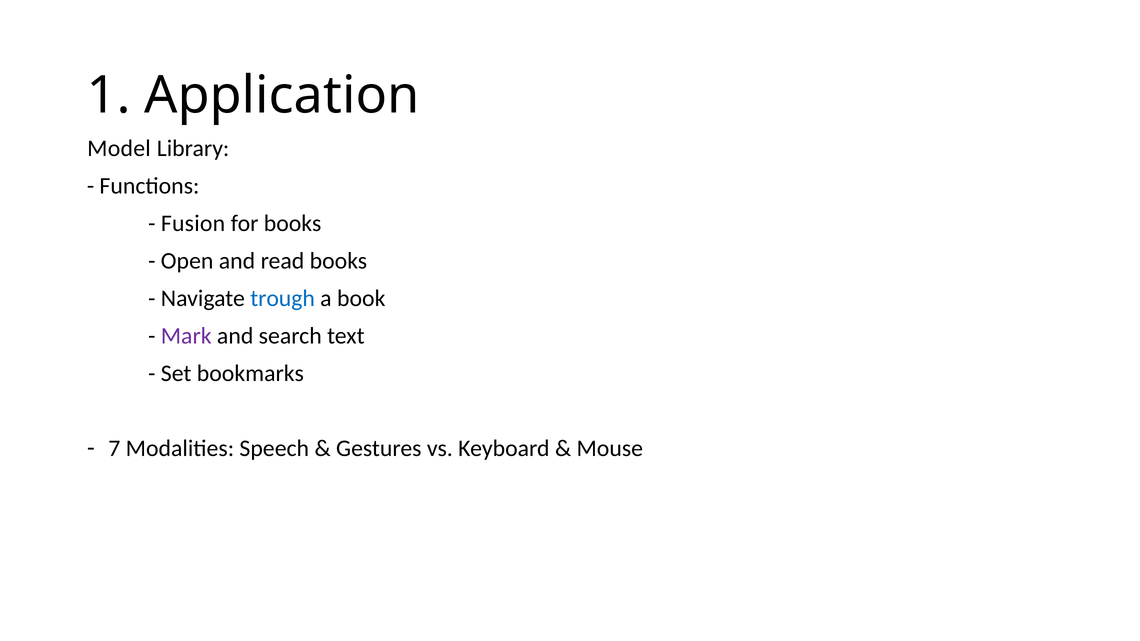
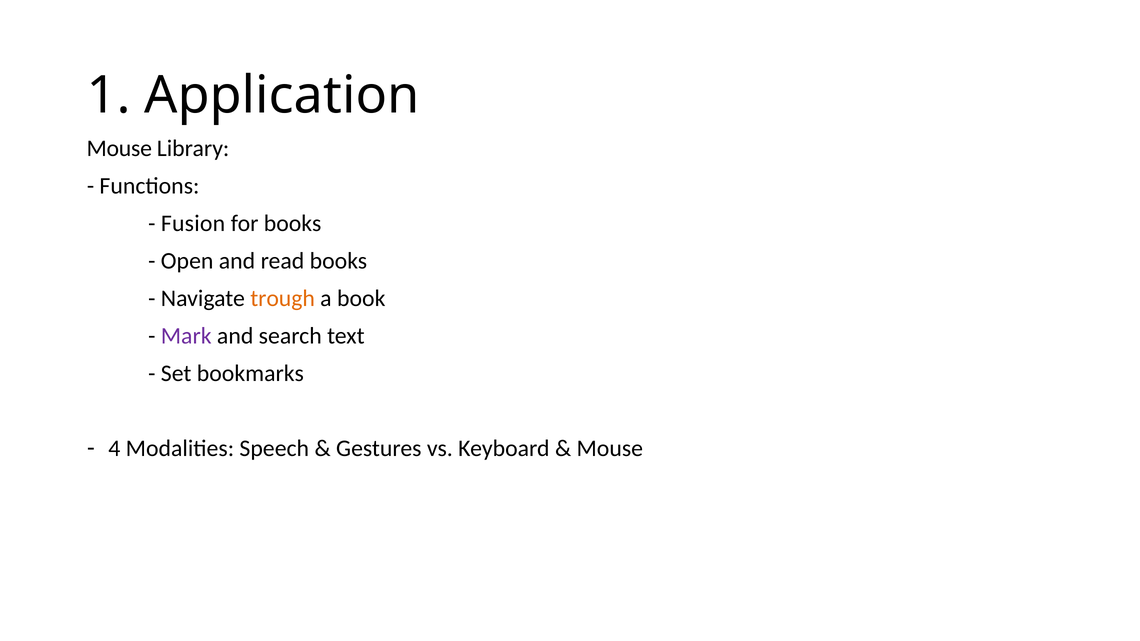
Model: Model -> Mouse (119, 148)
trough colour: blue -> orange (283, 299)
7: 7 -> 4 (114, 449)
